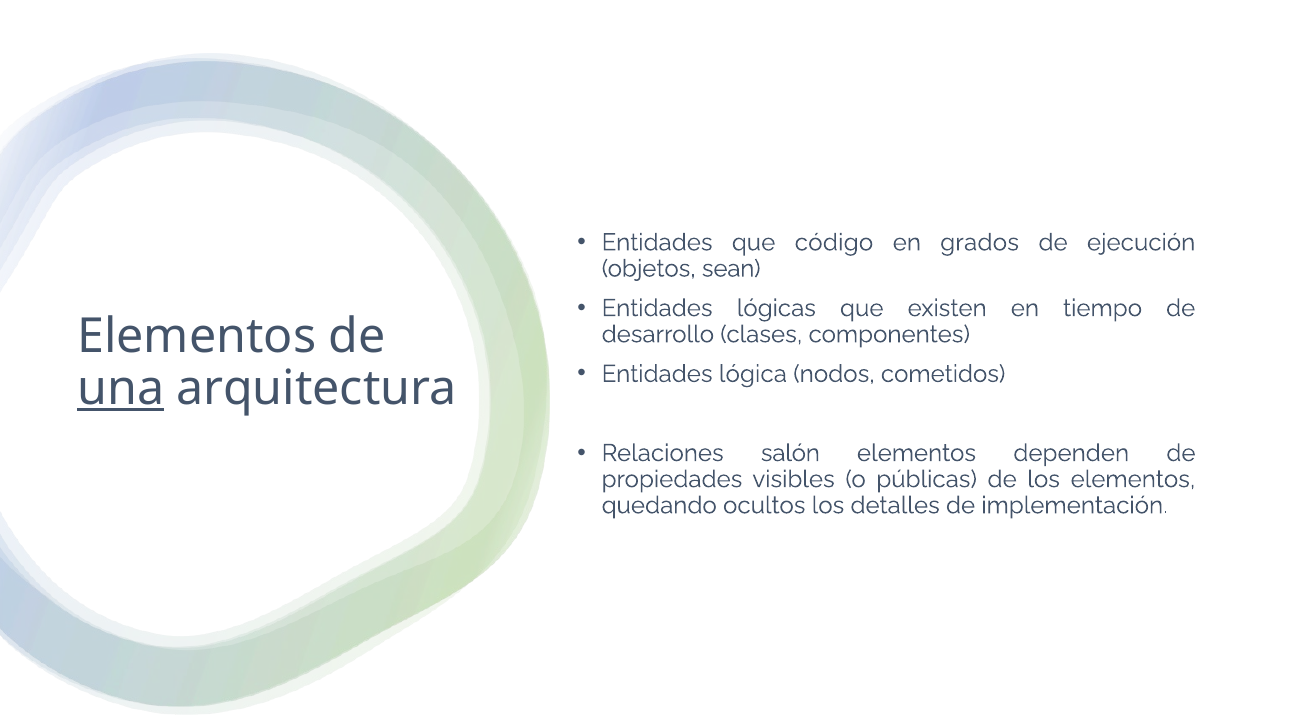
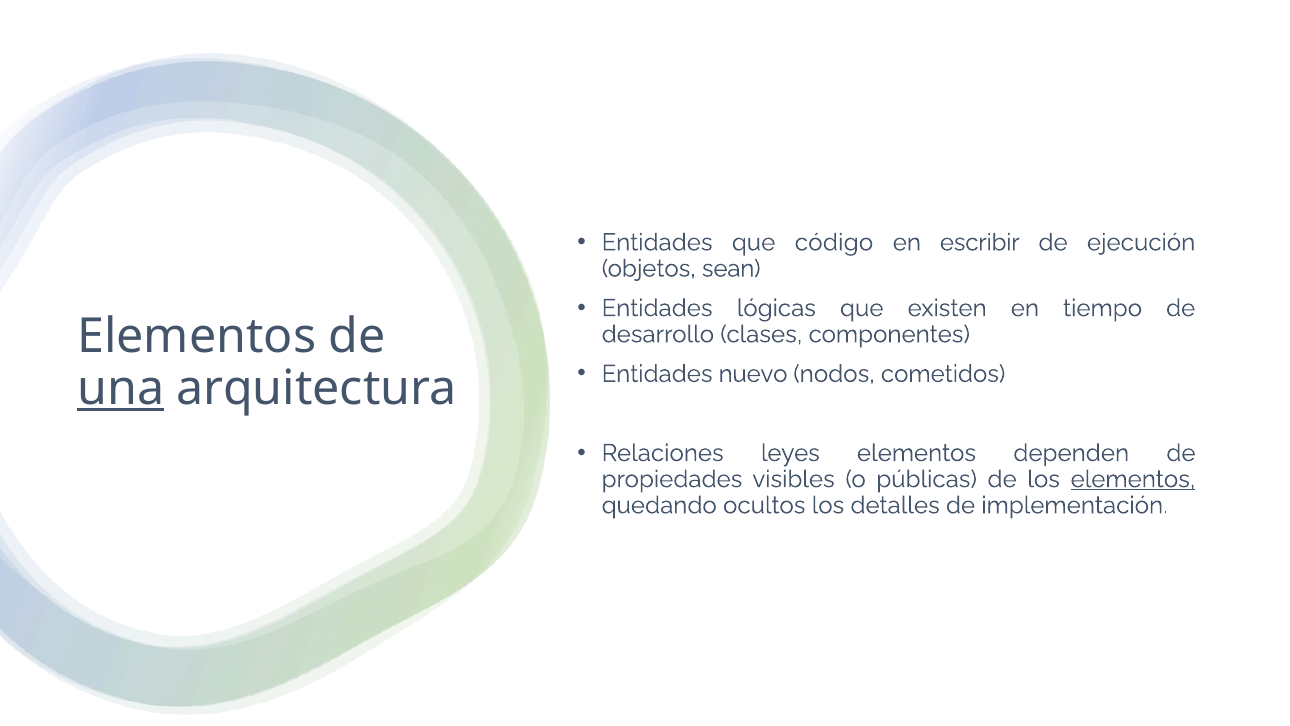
grados: grados -> escribir (980, 242)
lógica: lógica -> nuevo (753, 374)
salón: salón -> leyes (790, 453)
elementos underline: none -> present (1133, 479)
